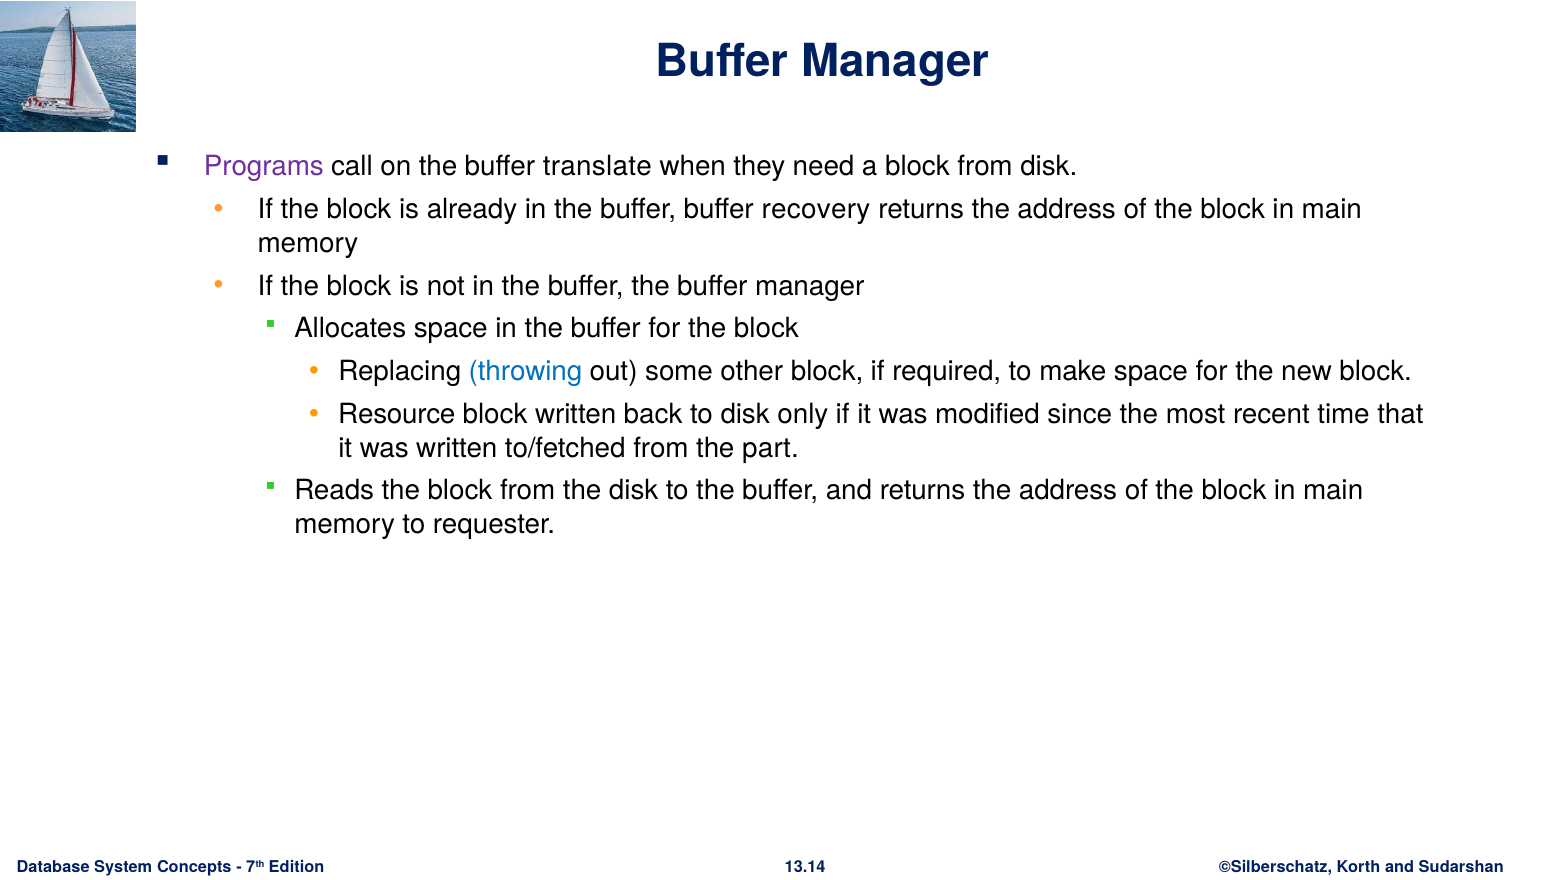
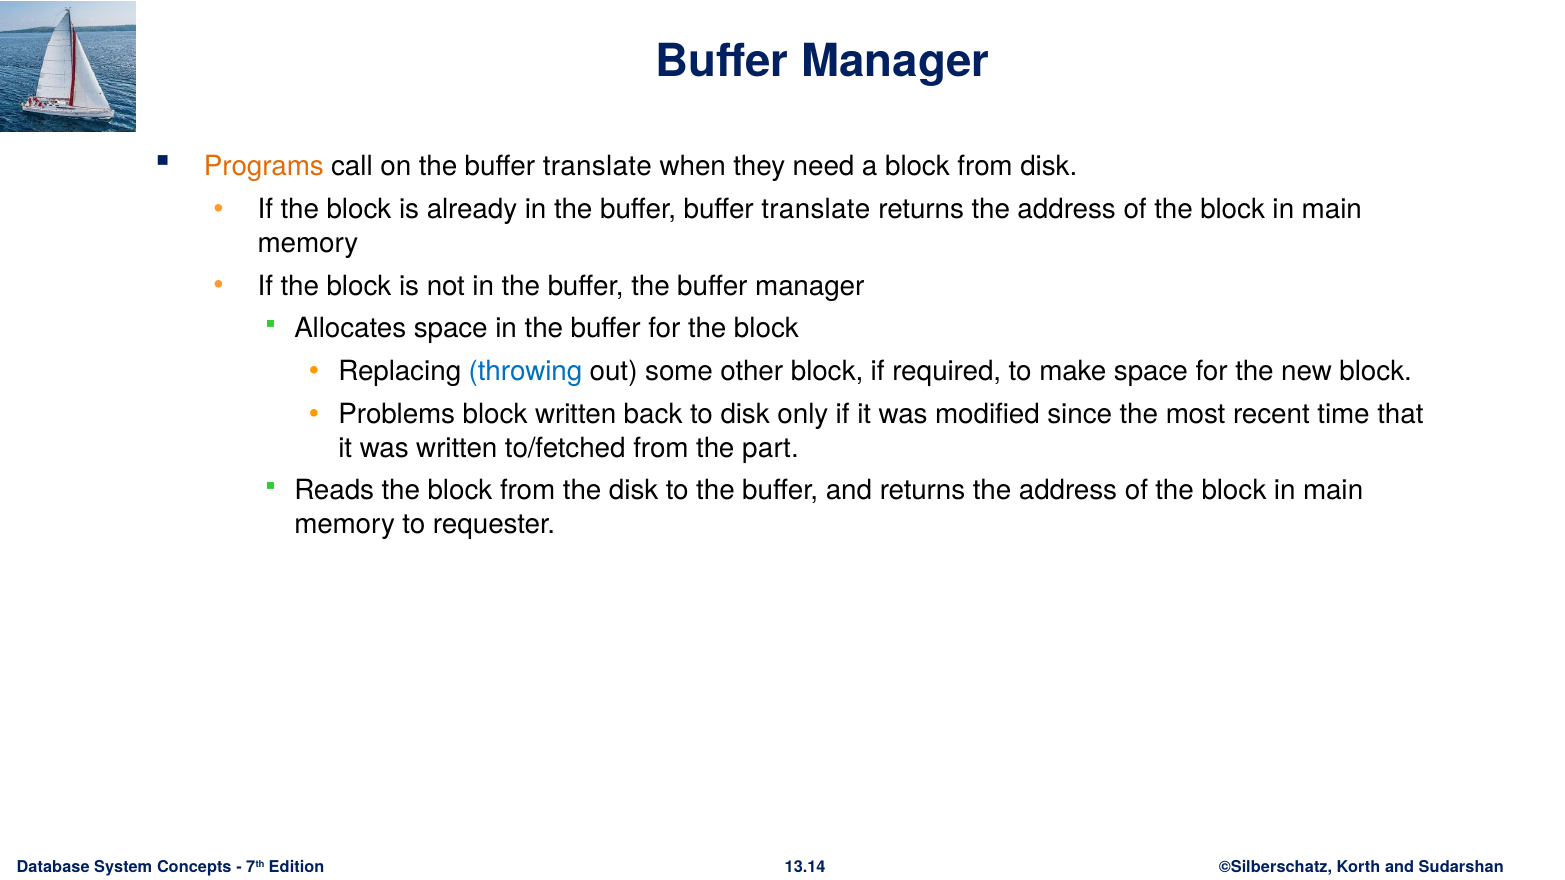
Programs colour: purple -> orange (264, 167)
buffer buffer recovery: recovery -> translate (816, 210)
Resource: Resource -> Problems (397, 415)
